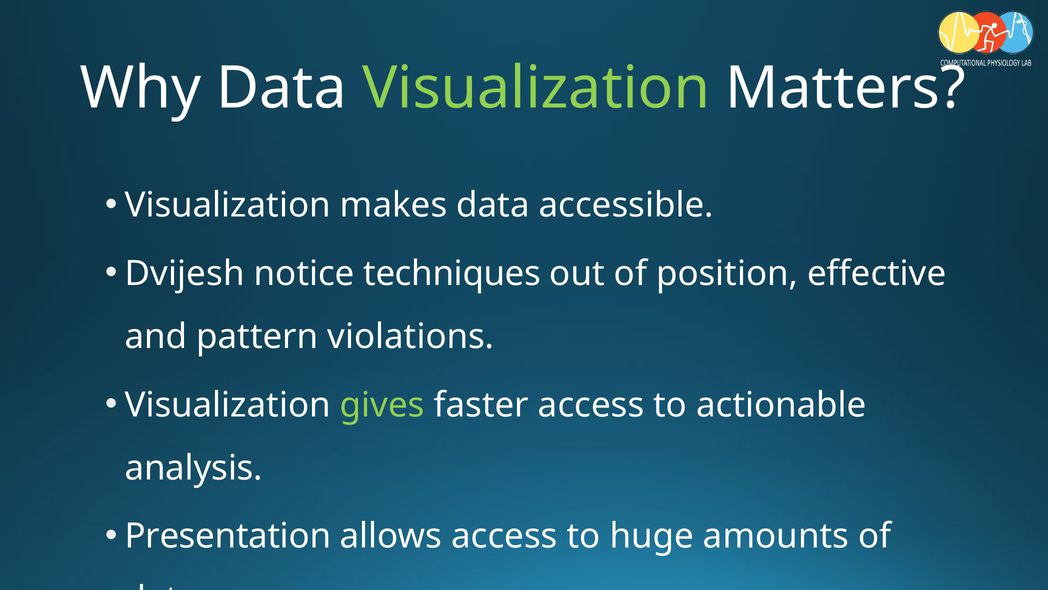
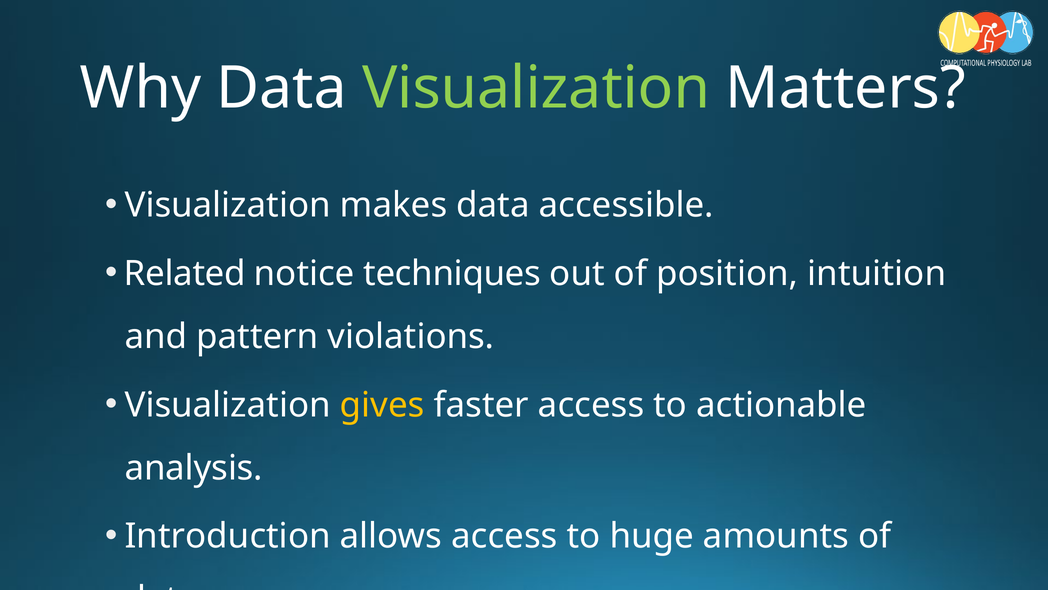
Dvijesh: Dvijesh -> Related (185, 274)
effective: effective -> intuition (877, 274)
gives colour: light green -> yellow (382, 405)
Presentation: Presentation -> Introduction (228, 536)
